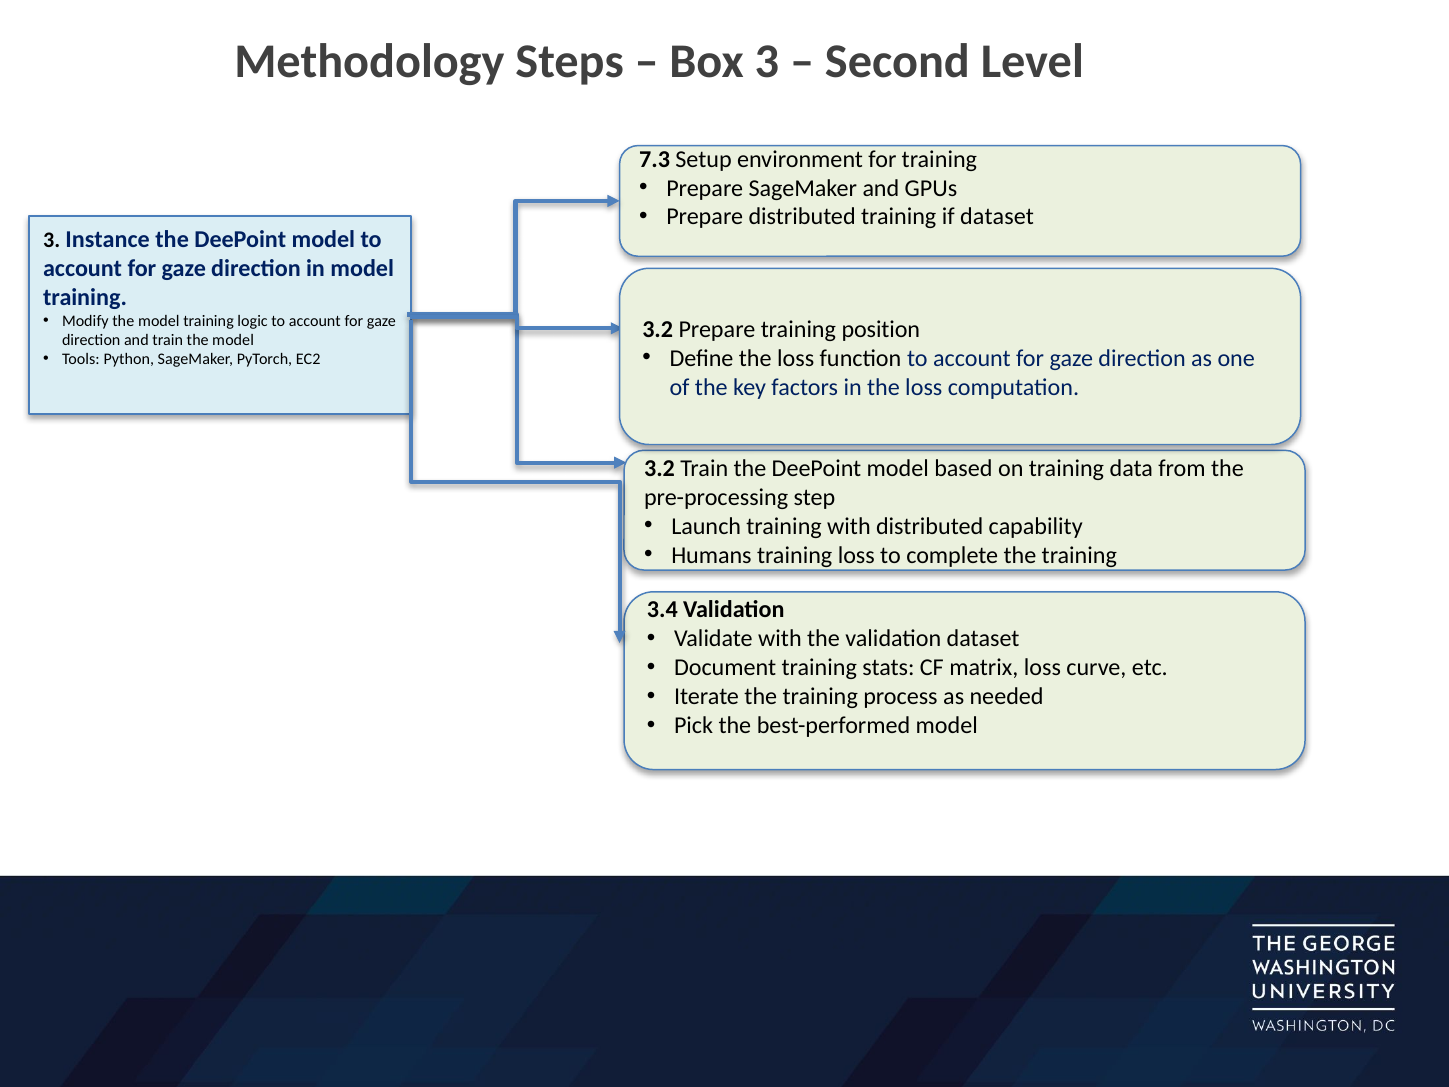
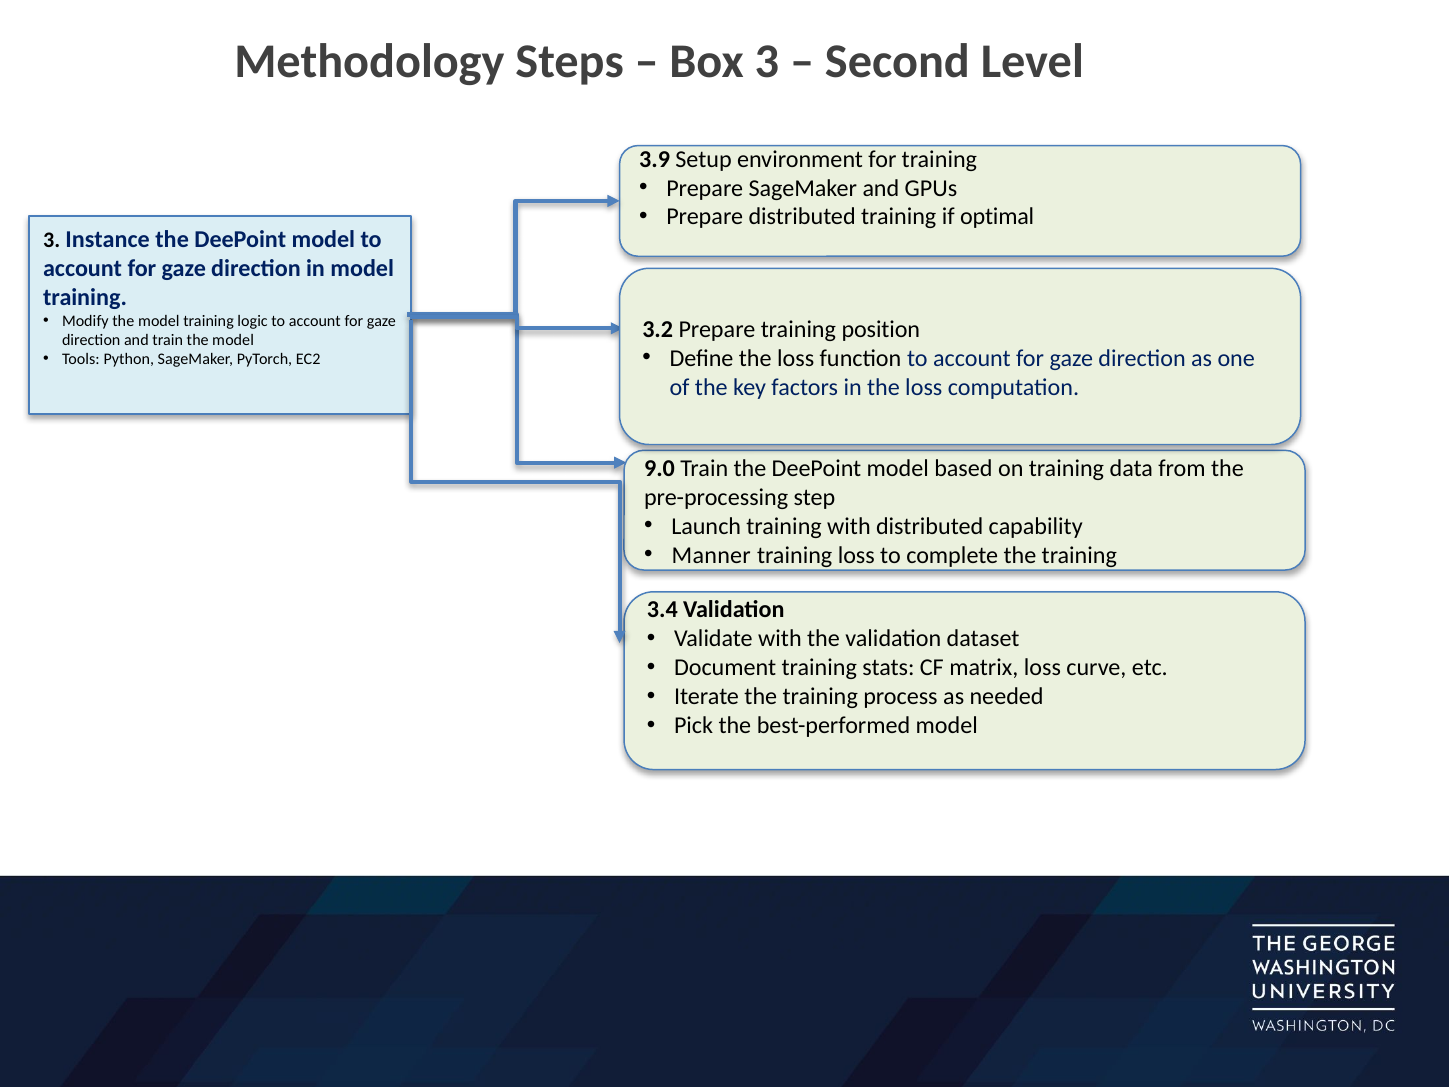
7.3: 7.3 -> 3.9 (655, 159)
if dataset: dataset -> optimal (997, 217)
3.2: 3.2 -> 9.0 (660, 468)
Humans: Humans -> Manner (711, 555)
